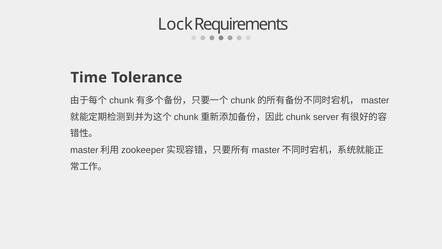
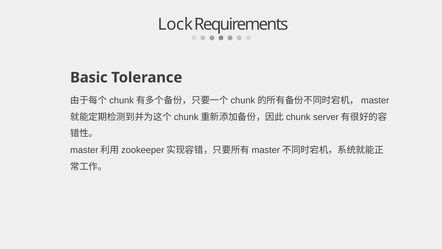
Time: Time -> Basic (89, 77)
